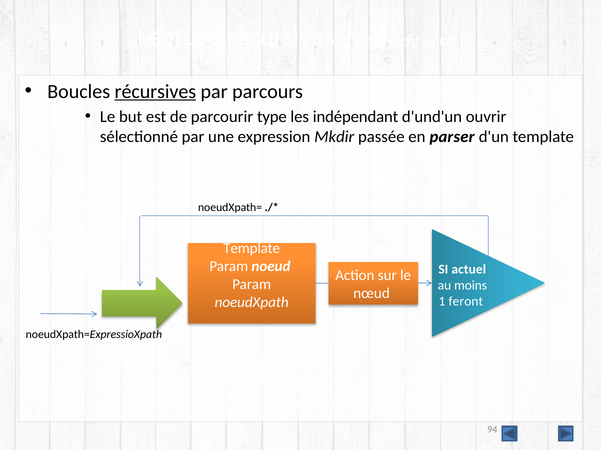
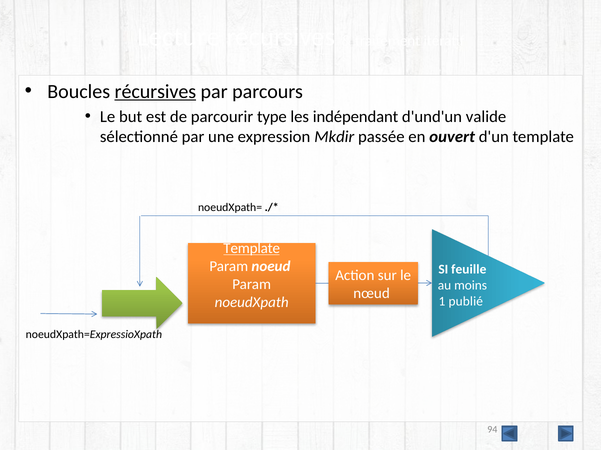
ouvrir: ouvrir -> valide (486, 117)
parser: parser -> ouvert (452, 137)
Template underline: none -> present (252, 249)
actuel: actuel -> feuille (469, 270)
feront: feront -> publié (466, 302)
